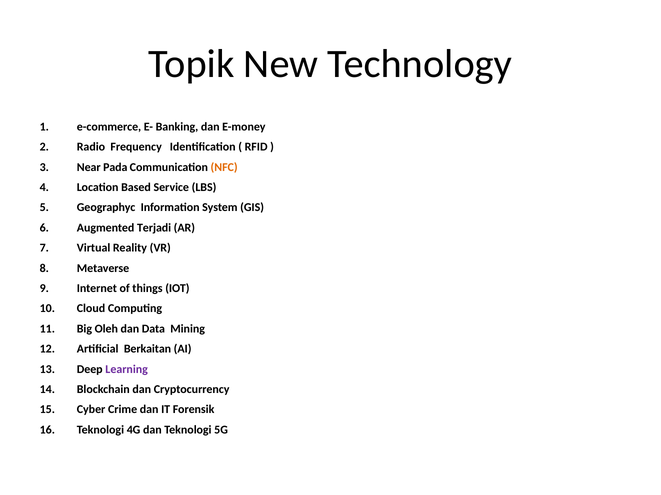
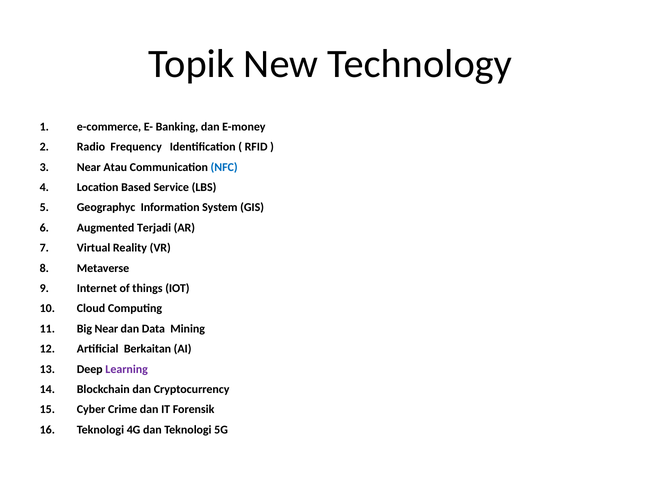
Pada: Pada -> Atau (115, 167)
NFC colour: orange -> blue (224, 167)
Big Oleh: Oleh -> Near (106, 329)
